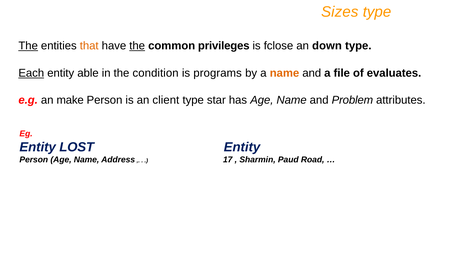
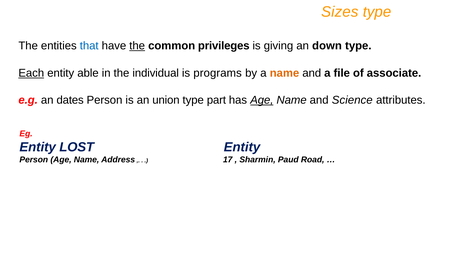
The underline: present -> none (28, 46)
that colour: orange -> blue (89, 46)
fclose: fclose -> giving (279, 46)
condition: condition -> individual (156, 73)
evaluates: evaluates -> associate (394, 73)
make: make -> dates (70, 100)
client: client -> union (166, 100)
star: star -> part (216, 100)
Age underline: none -> present (262, 100)
Problem: Problem -> Science (352, 100)
